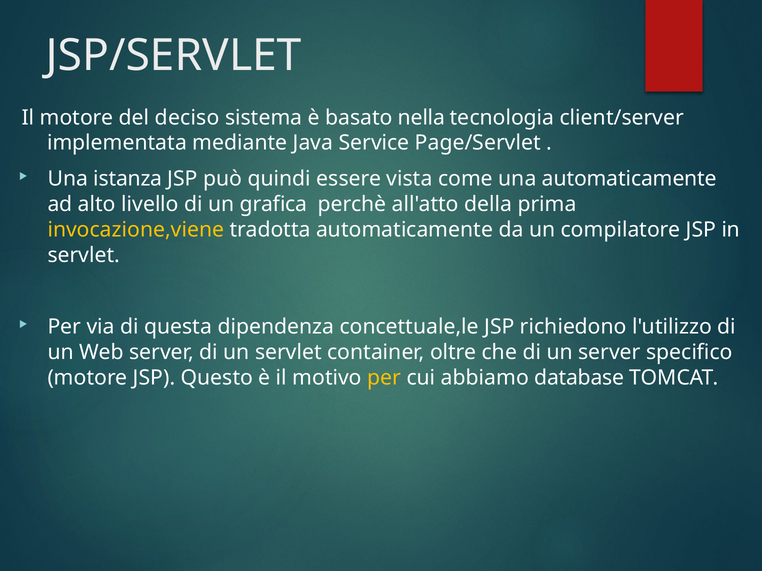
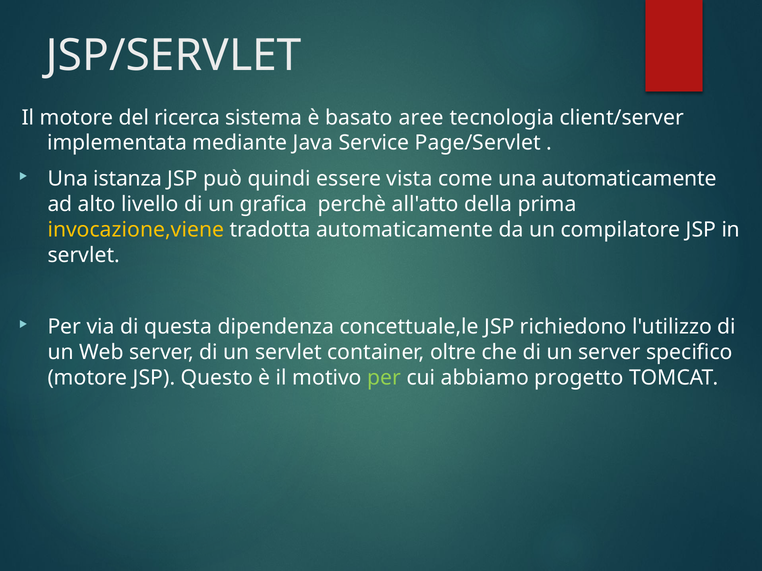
deciso: deciso -> ricerca (187, 118)
nella: nella -> aree (421, 118)
per colour: yellow -> light green (384, 378)
database: database -> progetto (579, 378)
